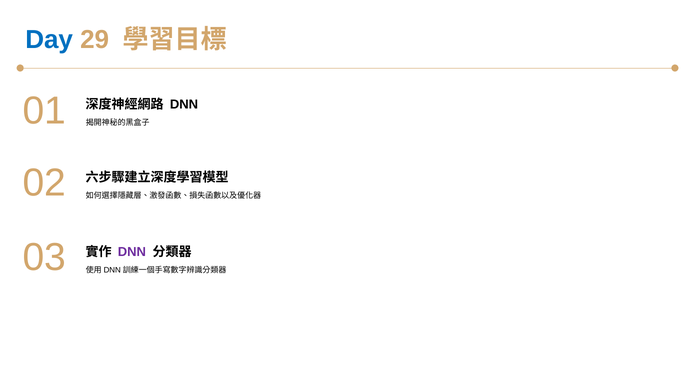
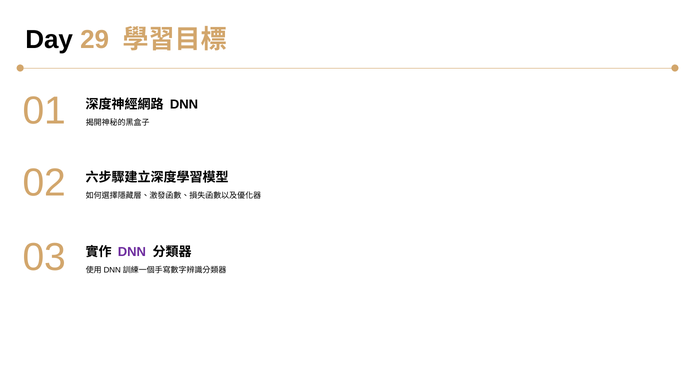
Day colour: blue -> black (49, 40)
